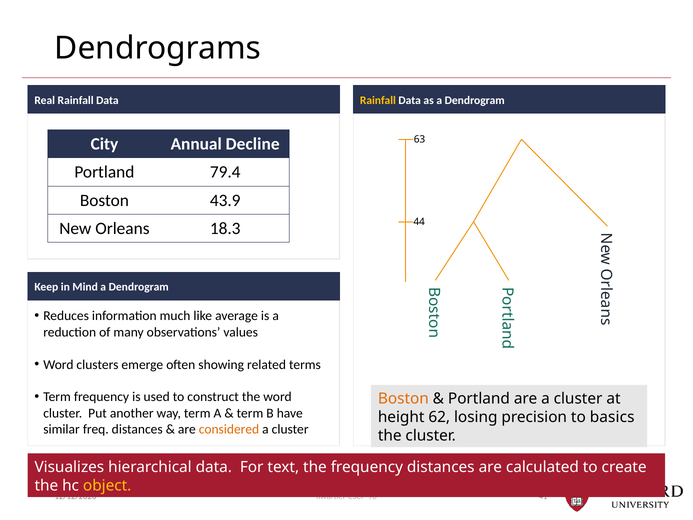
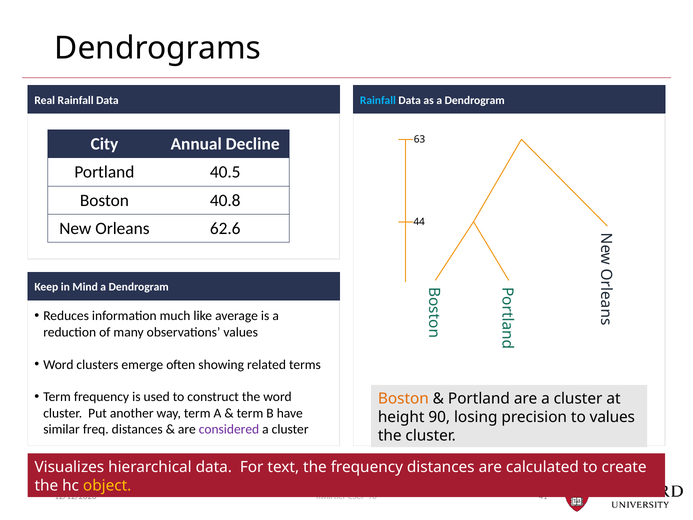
Rainfall colour: yellow -> light blue (378, 100)
79.4: 79.4 -> 40.5 (225, 172)
43.9: 43.9 -> 40.8 (225, 200)
18.3: 18.3 -> 62.6 (225, 228)
62: 62 -> 90 (439, 417)
to basics: basics -> values (612, 417)
considered colour: orange -> purple (229, 429)
